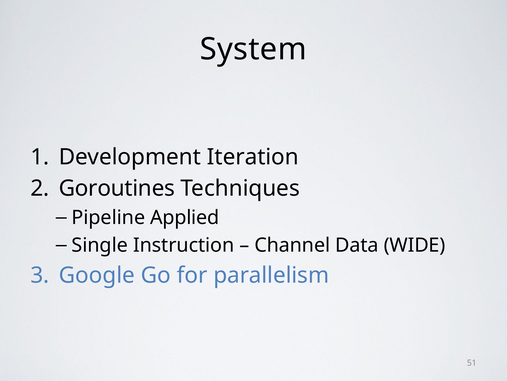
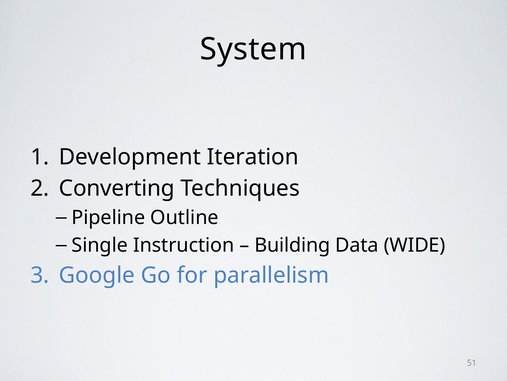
Goroutines: Goroutines -> Converting (117, 188)
Applied: Applied -> Outline (185, 217)
Channel: Channel -> Building (292, 245)
